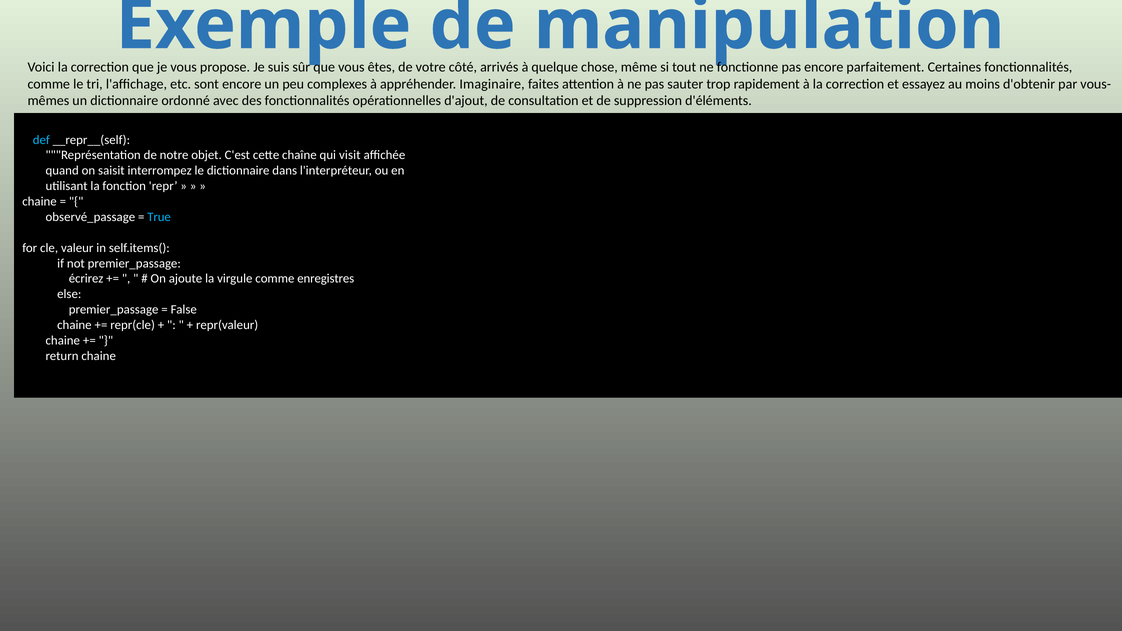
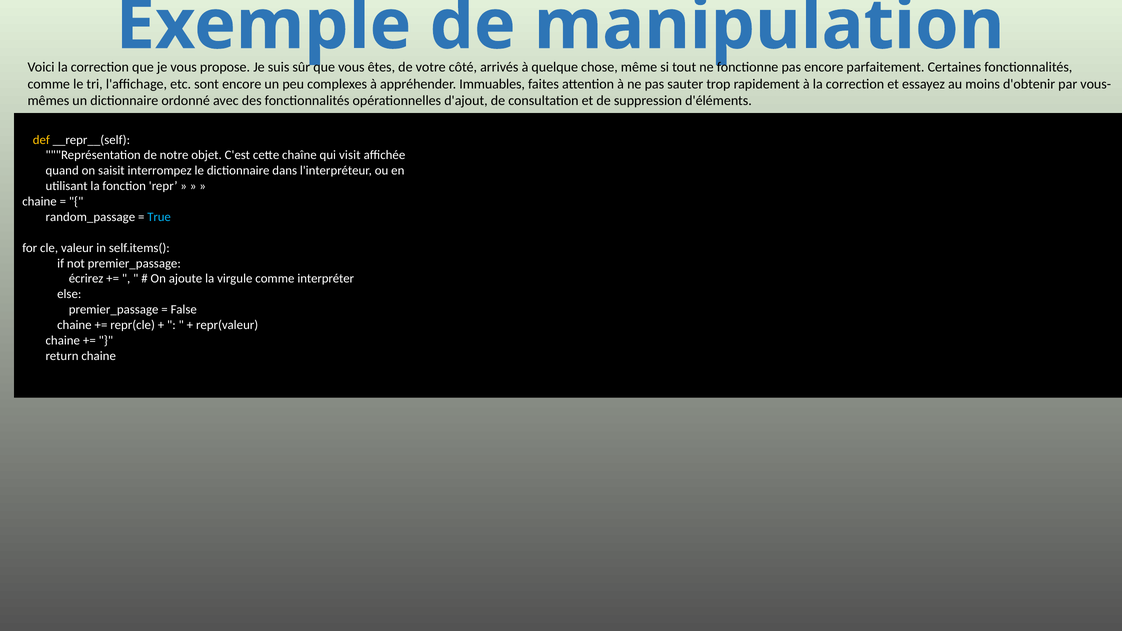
Imaginaire: Imaginaire -> Immuables (492, 84)
def colour: light blue -> yellow (41, 140)
observé_passage: observé_passage -> random_passage (90, 217)
enregistres: enregistres -> interpréter (326, 279)
